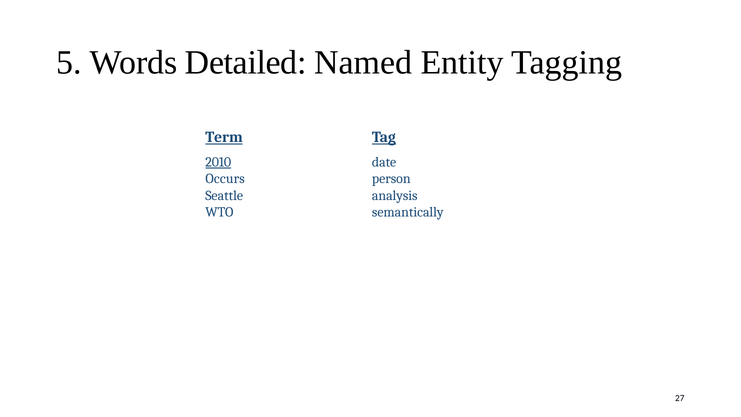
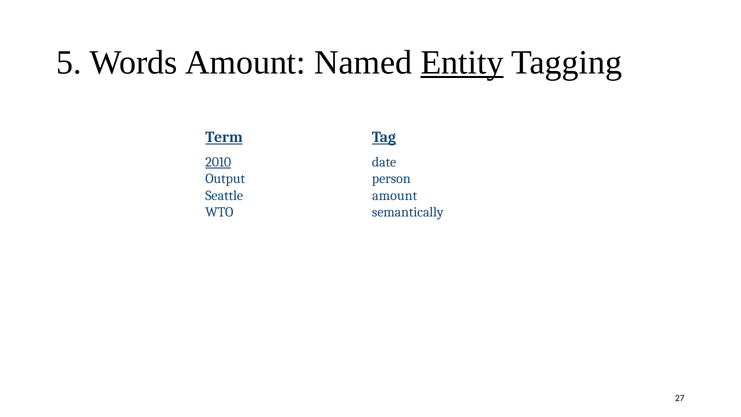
Words Detailed: Detailed -> Amount (246, 62)
Entity underline: none -> present (462, 62)
Occurs: Occurs -> Output (225, 179)
Seattle analysis: analysis -> amount (395, 195)
